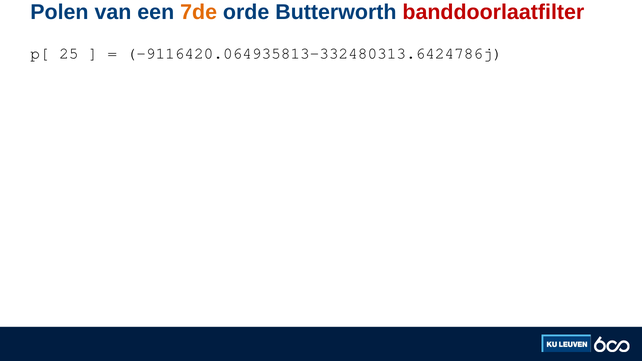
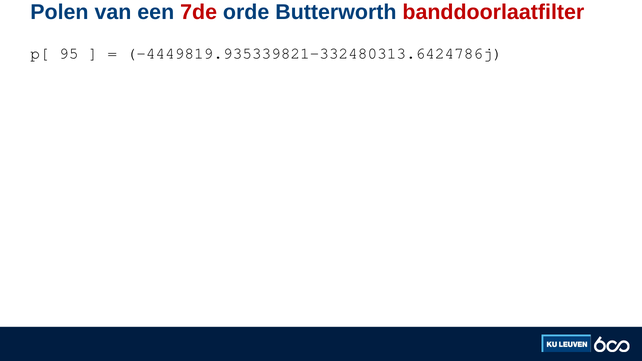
7de colour: orange -> red (199, 12)
25: 25 -> 95 (69, 53)
-9116420.064935813-332480313.6424786j: -9116420.064935813-332480313.6424786j -> -4449819.935339821-332480313.6424786j (315, 53)
